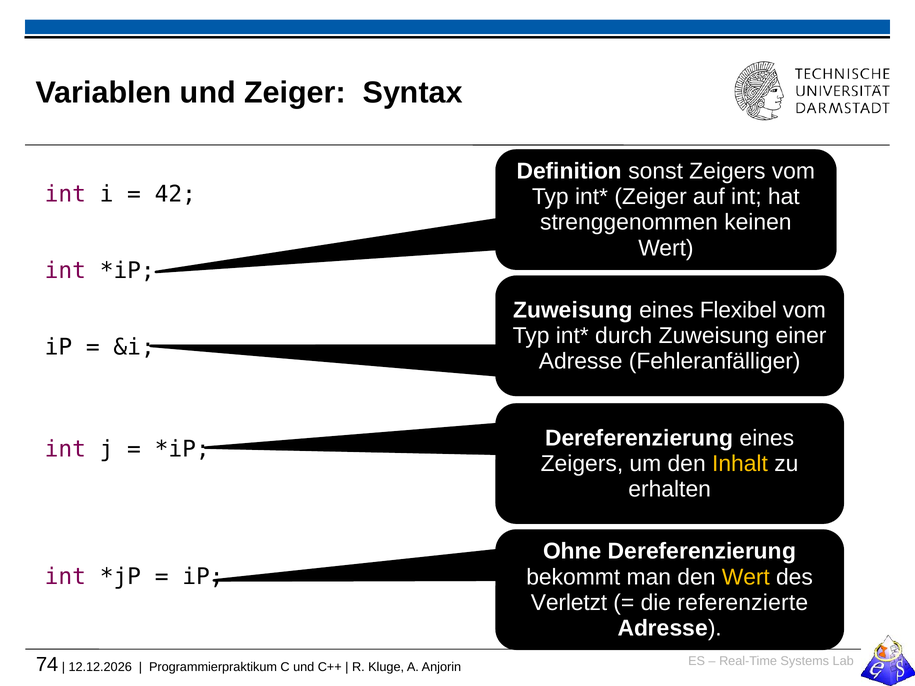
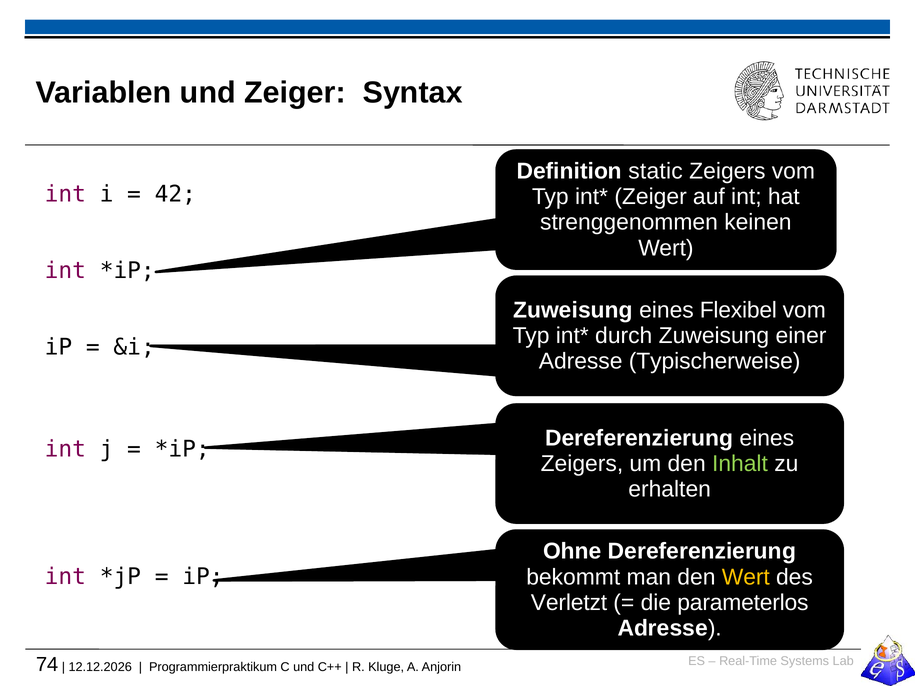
sonst: sonst -> static (656, 171)
Fehleranfälliger: Fehleranfälliger -> Typischerweise (715, 362)
Inhalt colour: yellow -> light green (740, 464)
referenzierte: referenzierte -> parameterlos (743, 603)
